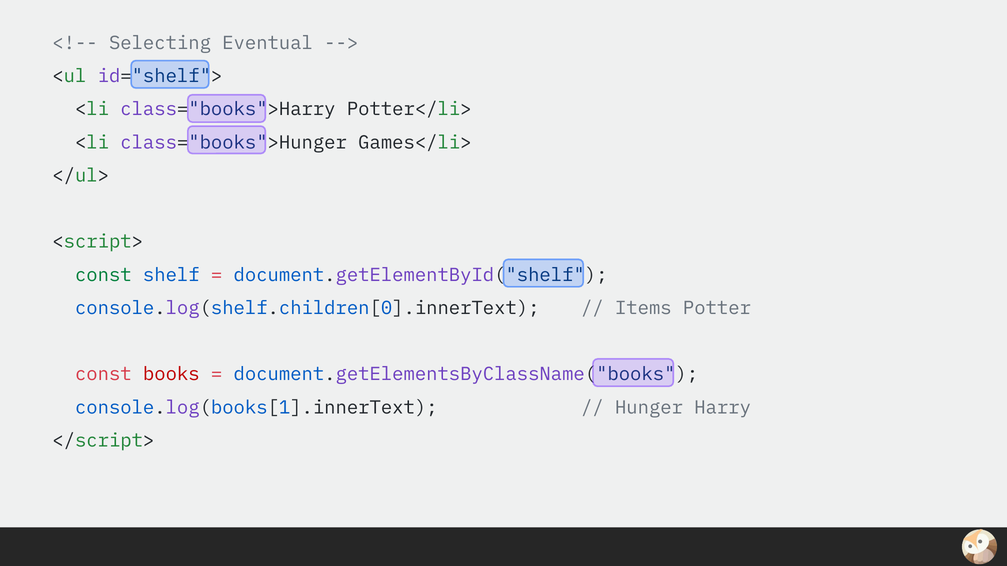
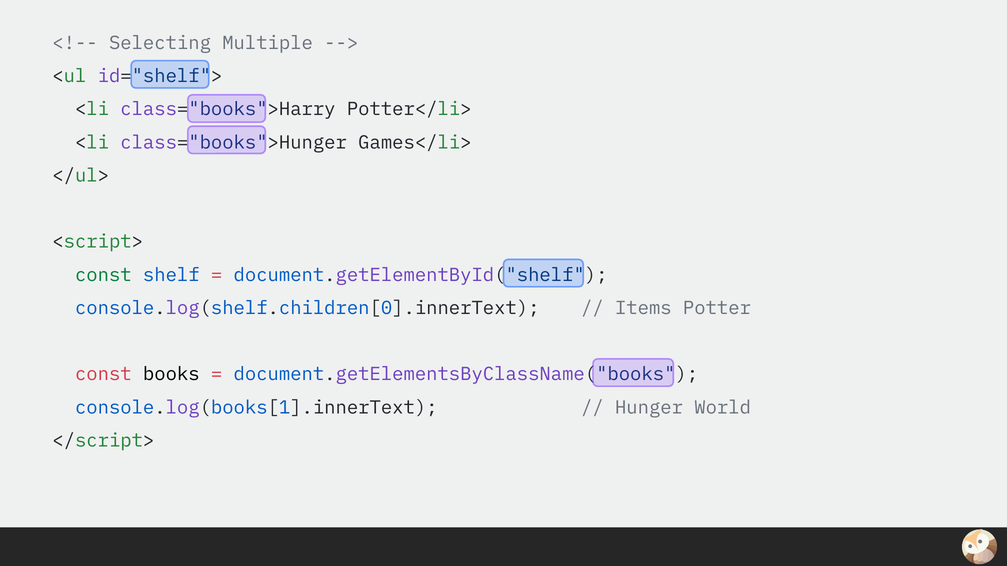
Eventual: Eventual -> Multiple (268, 43)
books colour: red -> black (171, 374)
Harry: Harry -> World (723, 408)
